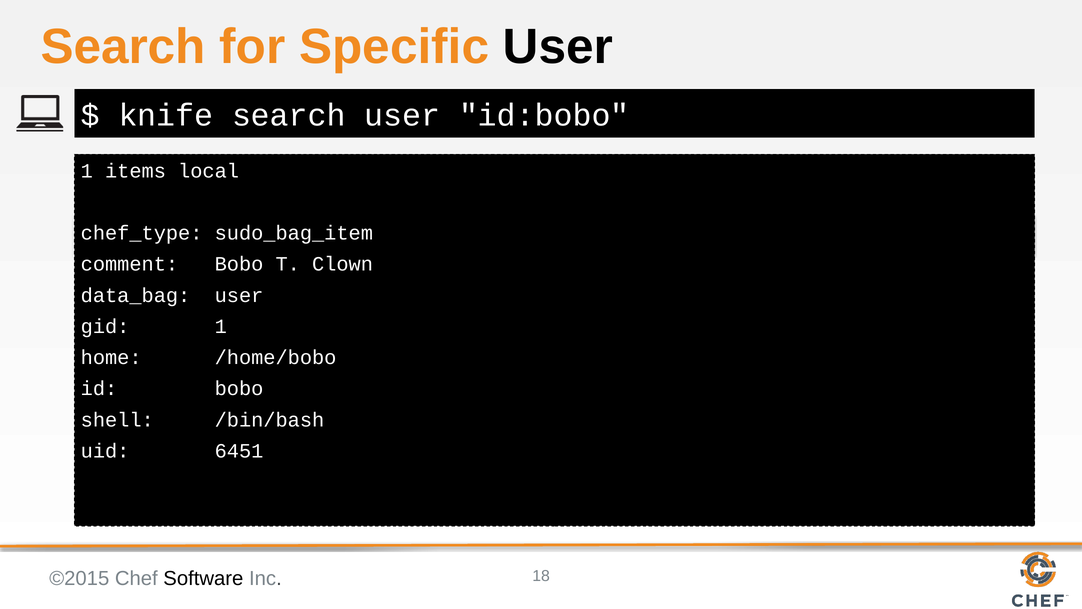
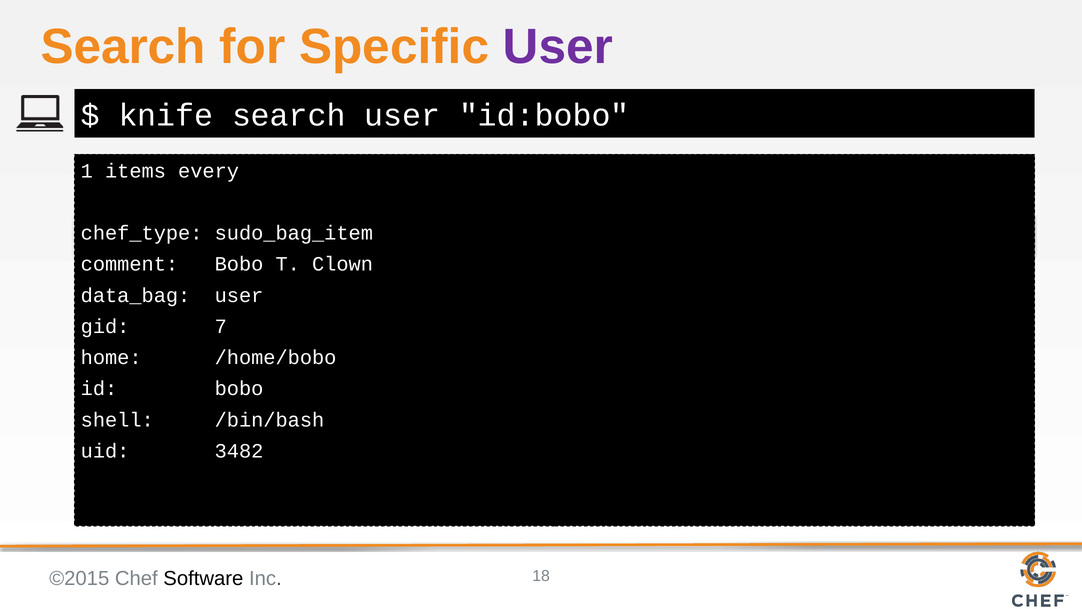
User colour: black -> purple (558, 47)
local: local -> every (209, 171)
gid 1: 1 -> 7 (221, 326)
6451: 6451 -> 3482 (239, 451)
